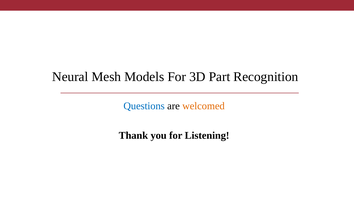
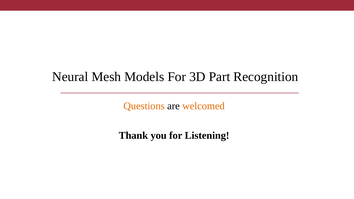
Questions colour: blue -> orange (144, 106)
